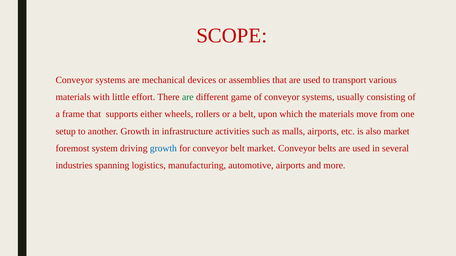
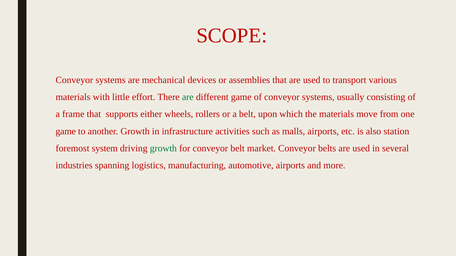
setup: setup -> game (66, 131)
also market: market -> station (396, 131)
growth colour: blue -> green (163, 149)
